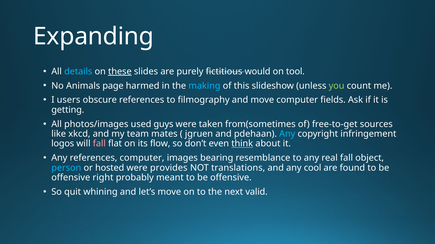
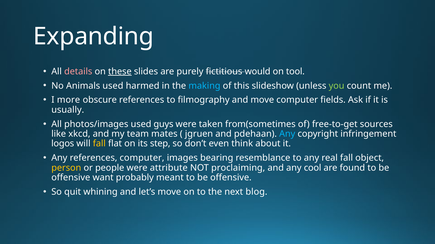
details colour: light blue -> pink (78, 72)
Animals page: page -> used (113, 86)
users: users -> more (69, 100)
getting: getting -> usually (68, 110)
fall colour: pink -> yellow (99, 144)
flow: flow -> step (160, 144)
think underline: present -> none (242, 144)
person colour: light blue -> yellow (66, 168)
hosted: hosted -> people (110, 168)
provides: provides -> attribute (169, 168)
translations: translations -> proclaiming (238, 168)
right: right -> want (103, 178)
valid: valid -> blog (256, 192)
